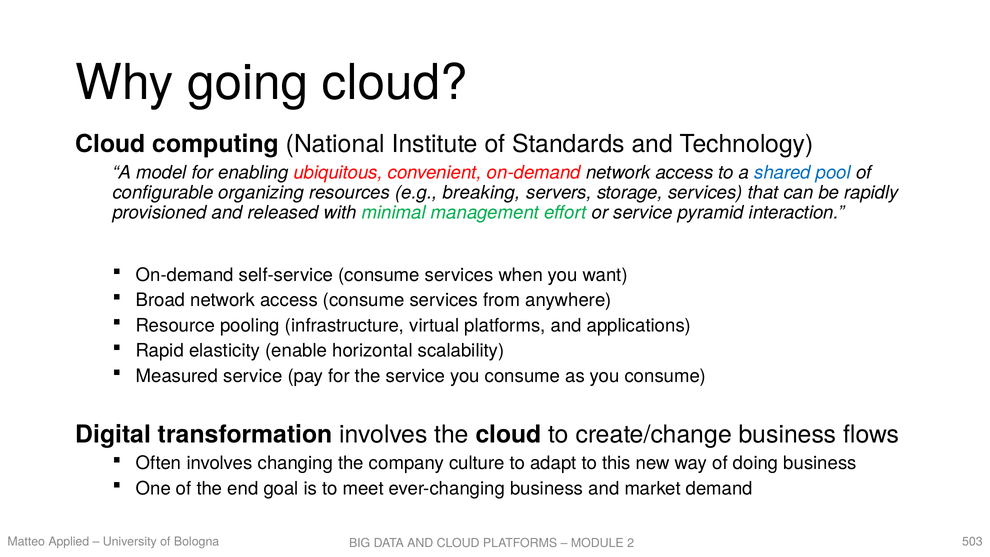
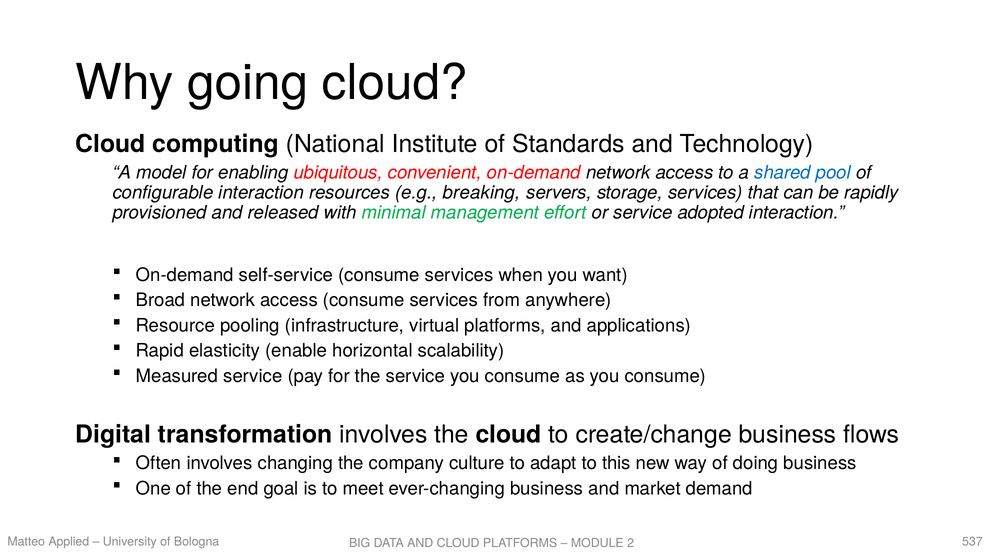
configurable organizing: organizing -> interaction (261, 193)
pyramid: pyramid -> adopted (711, 213)
503: 503 -> 537 (972, 541)
